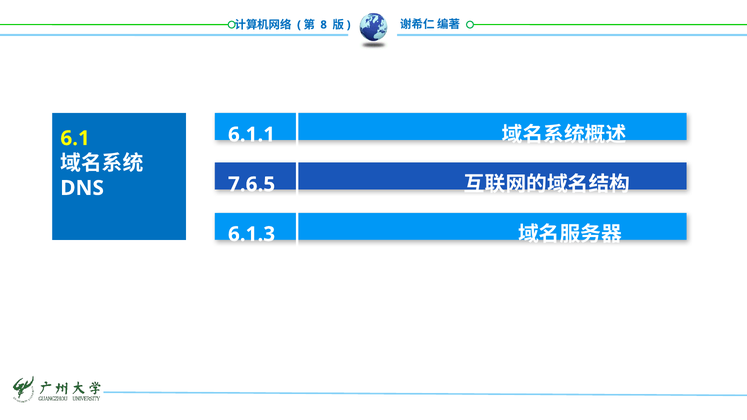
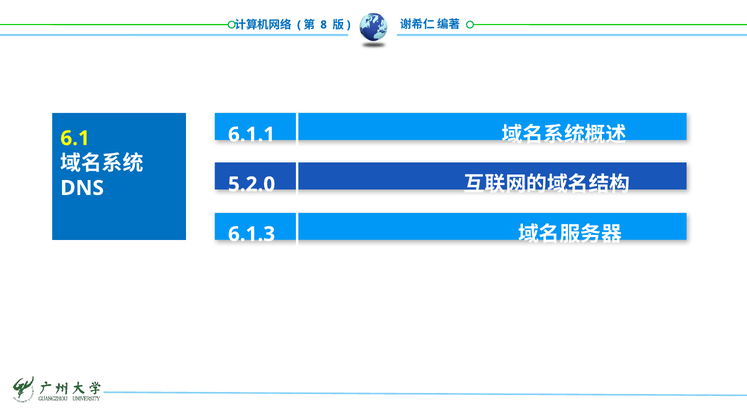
7.6.5: 7.6.5 -> 5.2.0 (252, 185)
